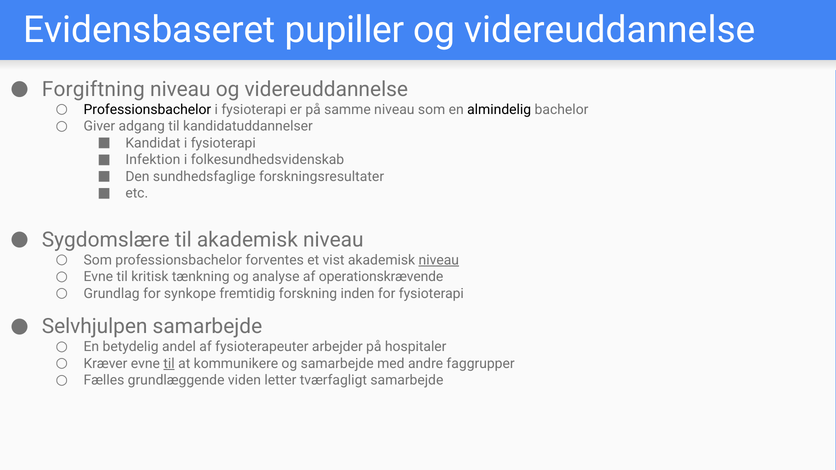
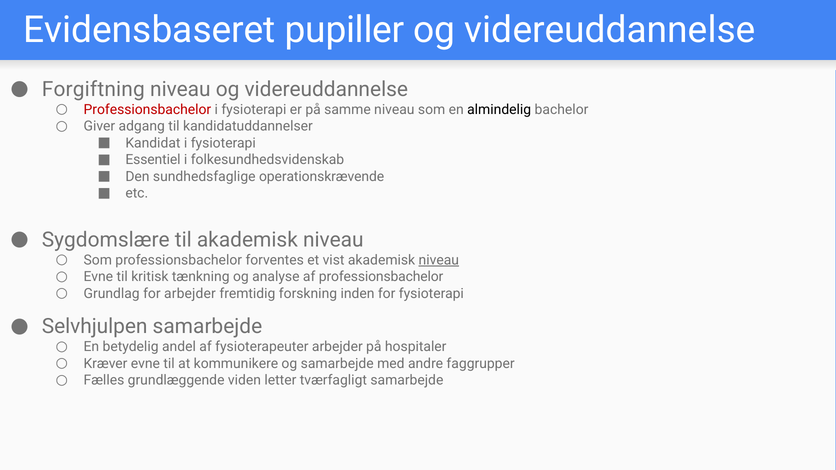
Professionsbachelor colour: black -> red (147, 110)
Infektion: Infektion -> Essentiel (153, 160)
forskningsresultater: forskningsresultater -> operationskrævende (322, 177)
af operationskrævende: operationskrævende -> professionsbachelor (381, 277)
for synkope: synkope -> arbejder (190, 294)
til underline: present -> none (169, 364)
